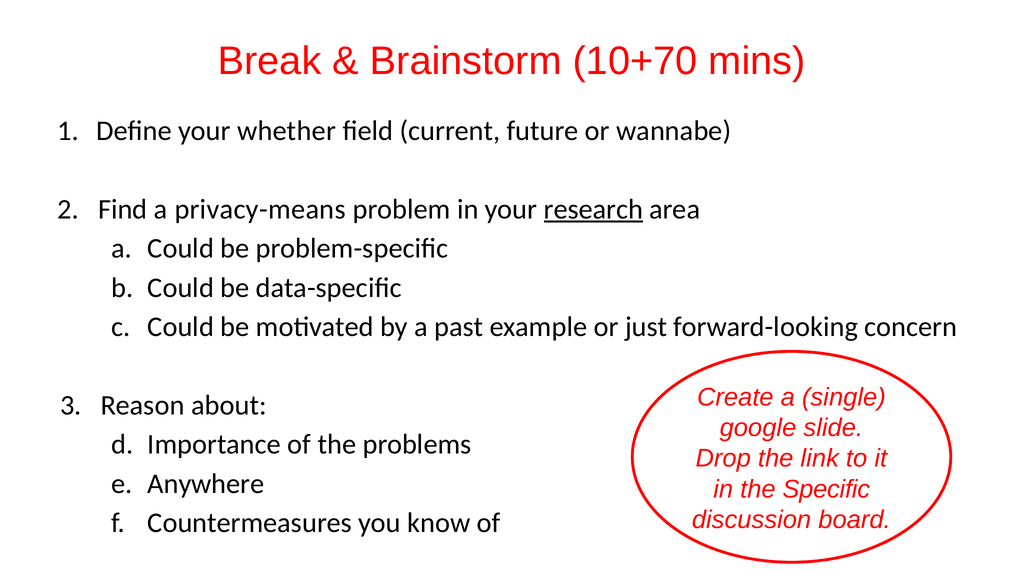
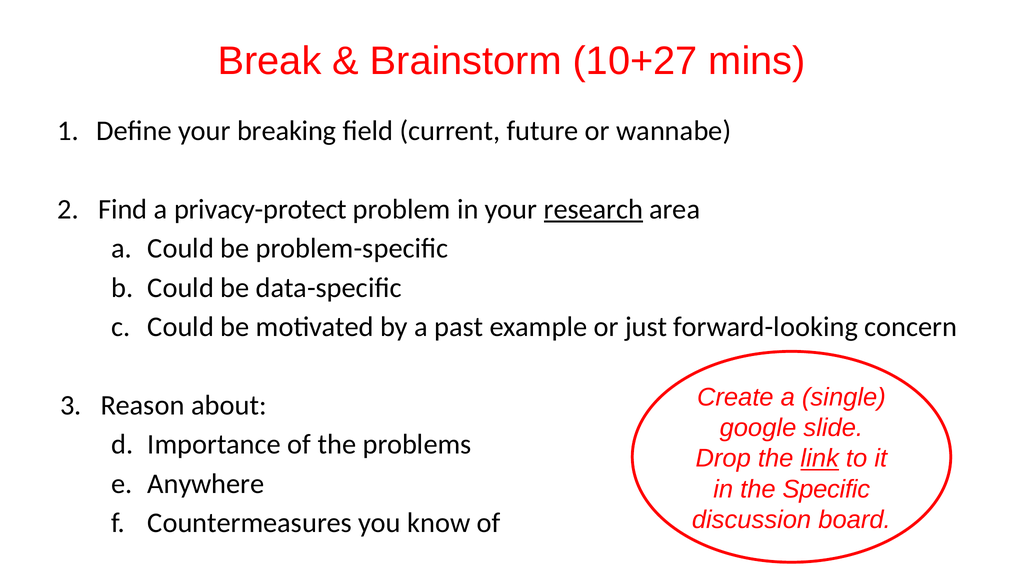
10+70: 10+70 -> 10+27 (635, 61)
whether: whether -> breaking (287, 131)
privacy-means: privacy-means -> privacy-protect (260, 209)
link underline: none -> present (820, 459)
